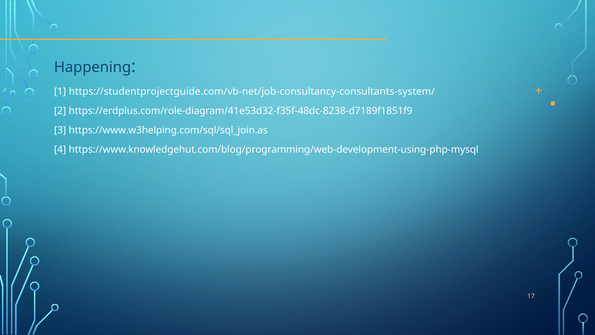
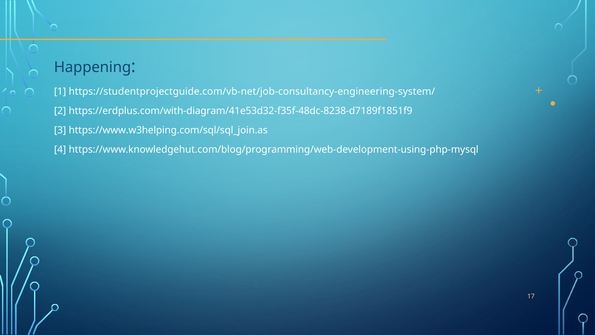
https://studentprojectguide.com/vb-net/job-consultancy-consultants-system/: https://studentprojectguide.com/vb-net/job-consultancy-consultants-system/ -> https://studentprojectguide.com/vb-net/job-consultancy-engineering-system/ (252, 92)
https://erdplus.com/role-diagram/41e53d32-f35f-48dc-8238-d7189f1851f9: https://erdplus.com/role-diagram/41e53d32-f35f-48dc-8238-d7189f1851f9 -> https://erdplus.com/with-diagram/41e53d32-f35f-48dc-8238-d7189f1851f9 (241, 111)
